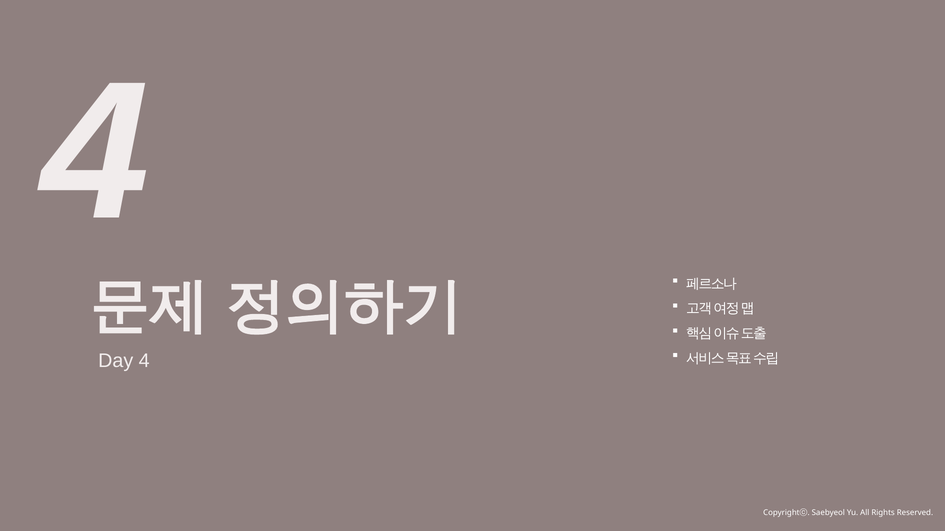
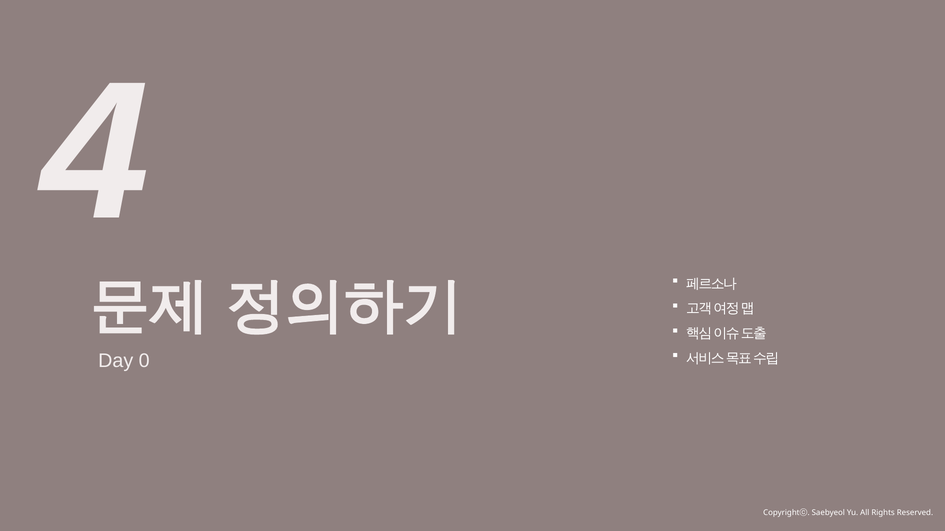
Day 4: 4 -> 0 (144, 361)
